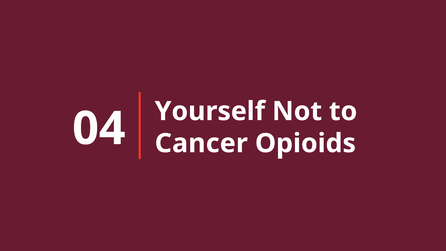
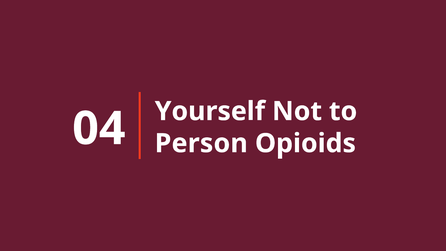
Cancer: Cancer -> Person (201, 143)
